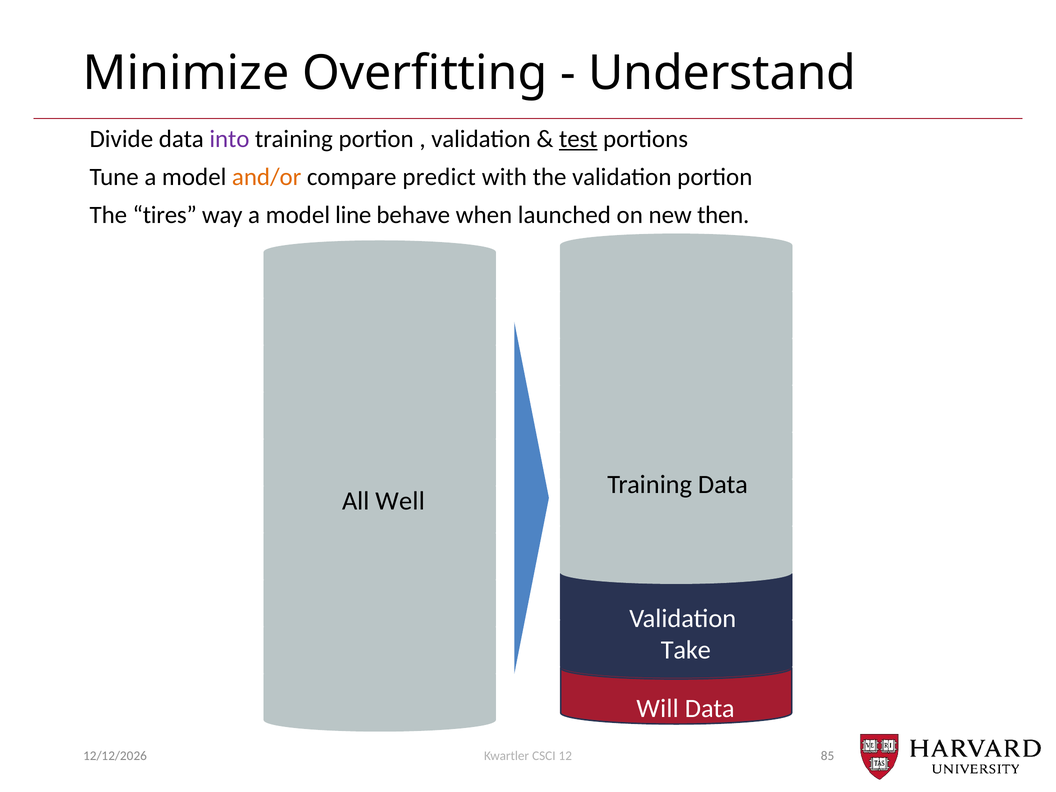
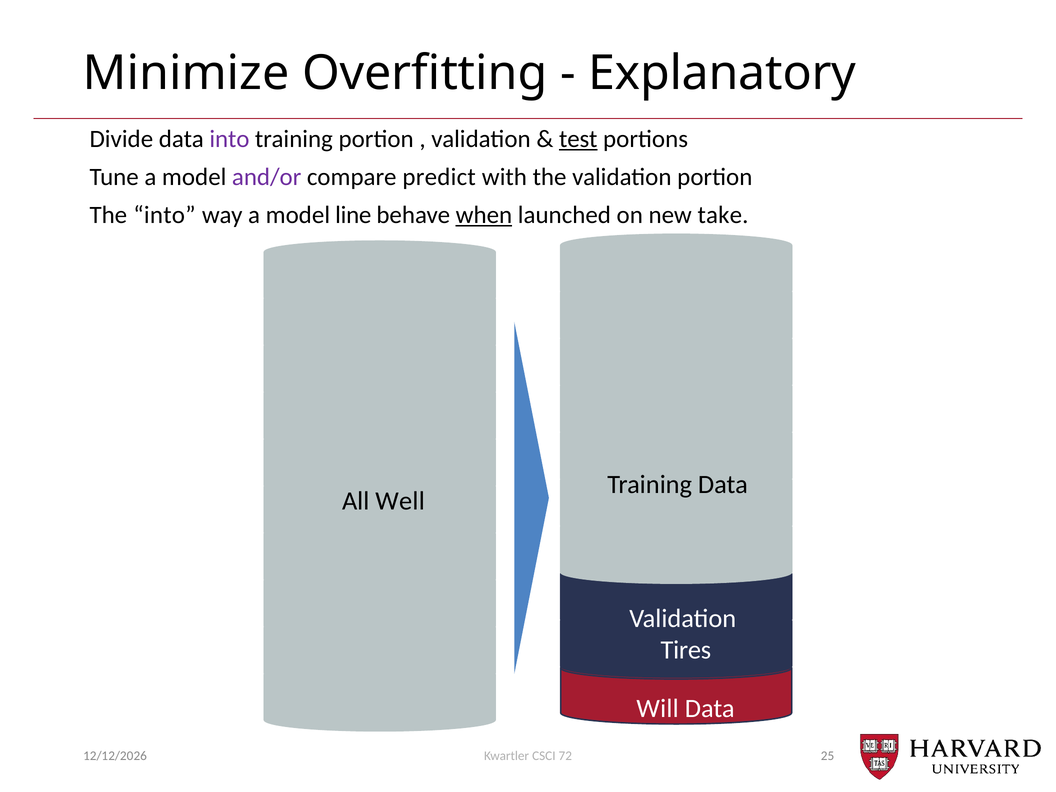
Understand: Understand -> Explanatory (722, 73)
and/or colour: orange -> purple (267, 177)
The tires: tires -> into (164, 215)
when underline: none -> present (484, 215)
then: then -> take (723, 215)
Take: Take -> Tires (686, 650)
85: 85 -> 25 (828, 756)
12: 12 -> 72 (565, 756)
